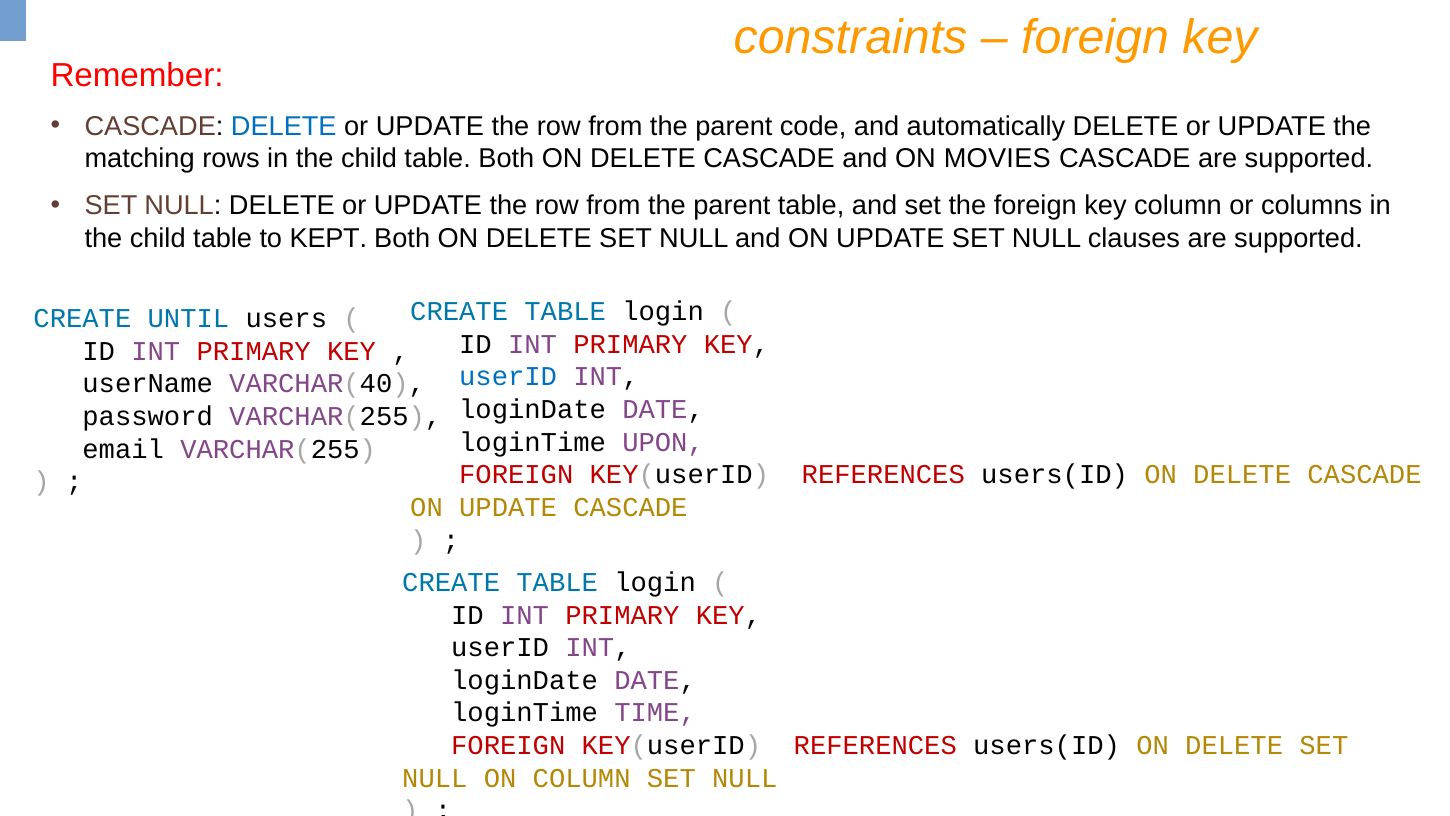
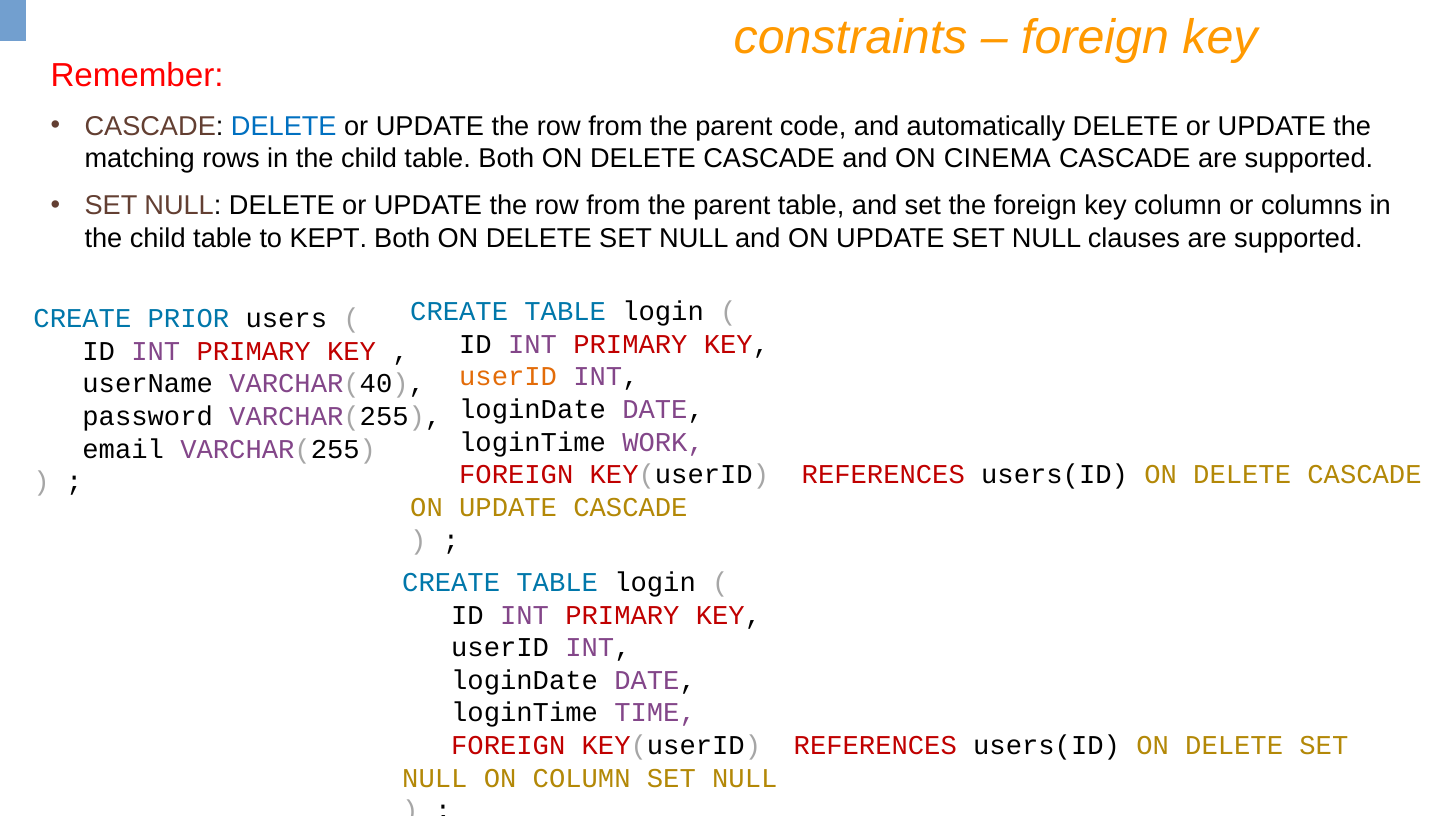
MOVIES: MOVIES -> CINEMA (997, 159)
UNTIL: UNTIL -> PRIOR (188, 319)
userID colour: blue -> orange (508, 377)
UPON: UPON -> WORK (663, 442)
